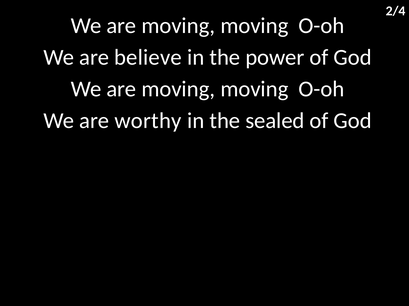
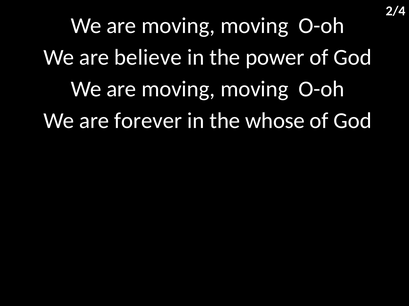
worthy: worthy -> forever (148, 121)
sealed: sealed -> whose (275, 121)
